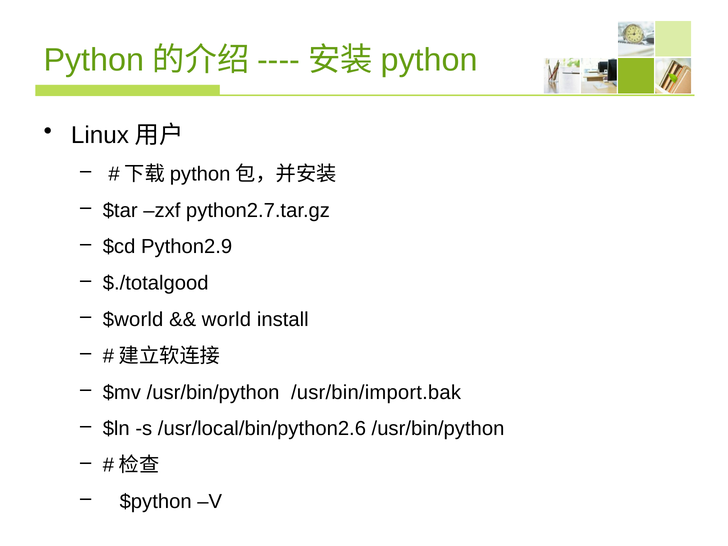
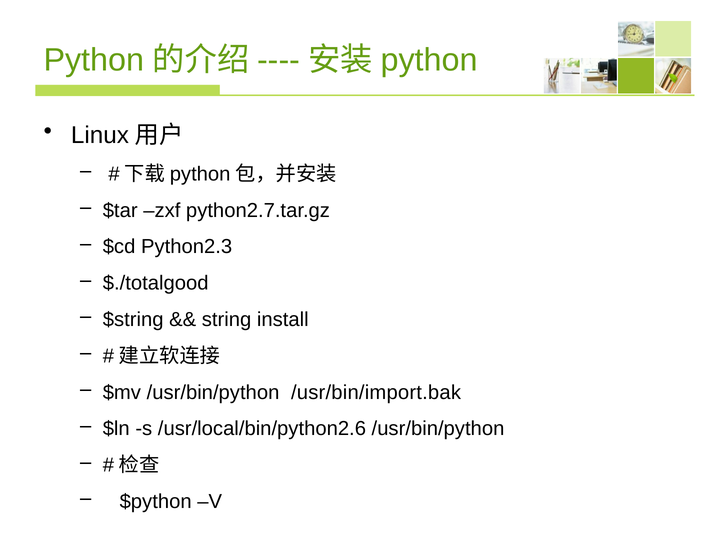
Python2.9: Python2.9 -> Python2.3 (187, 247)
$world: $world -> $string (133, 320)
world: world -> string (227, 320)
